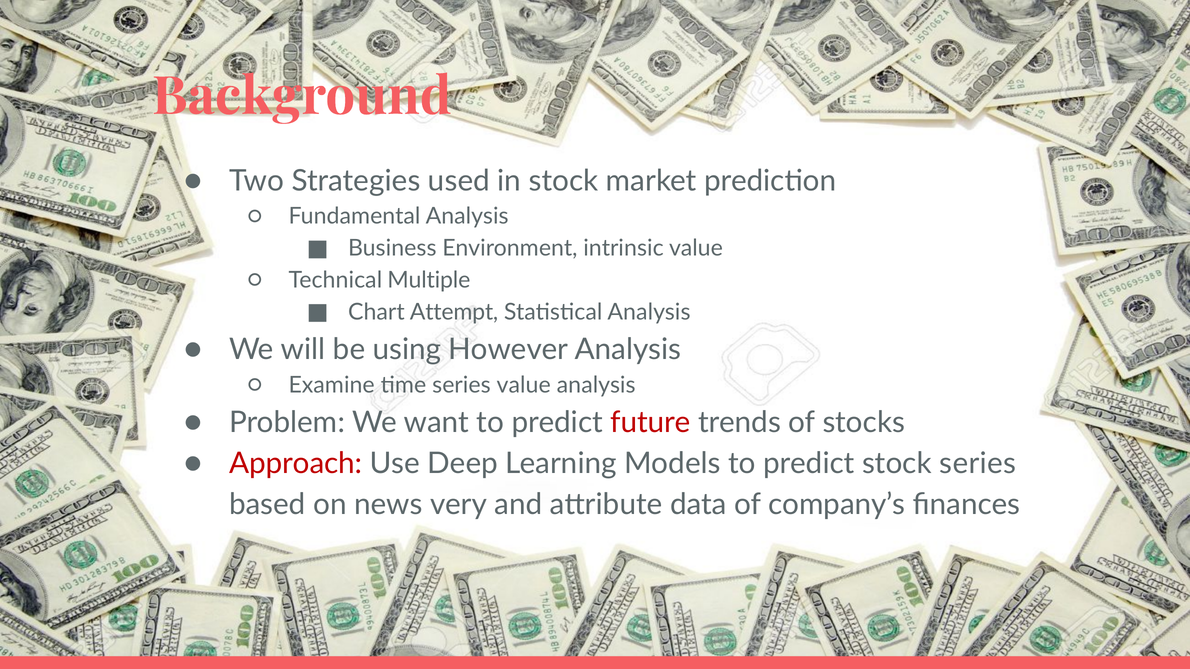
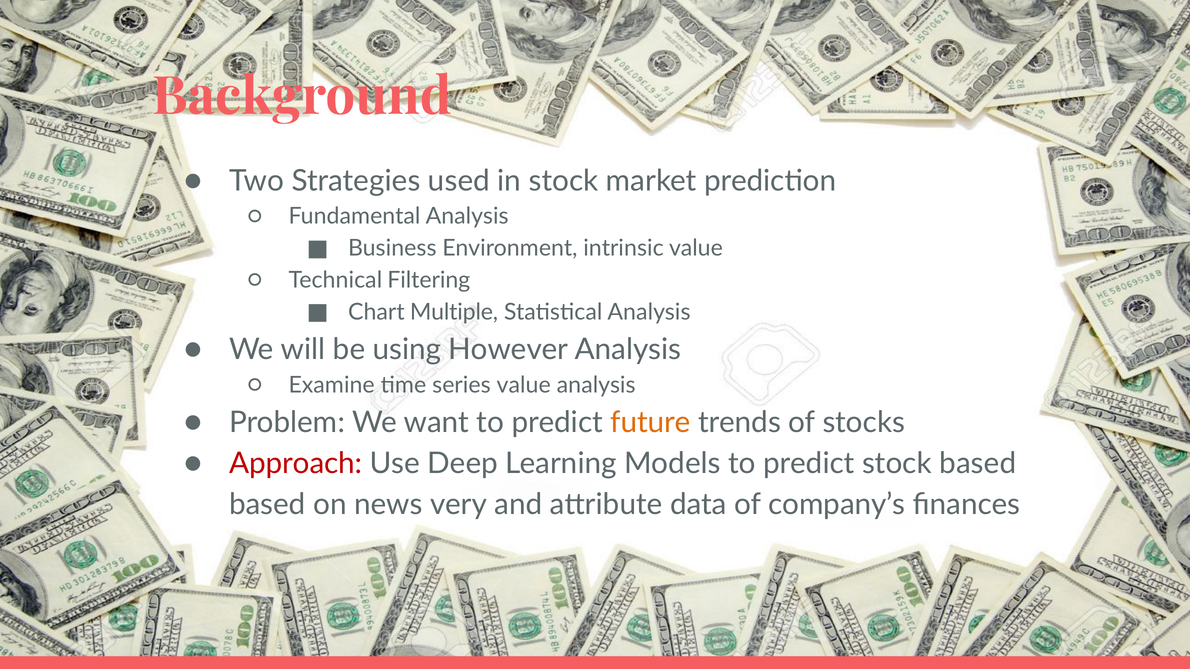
Multiple: Multiple -> Filtering (429, 280)
Attempt: Attempt -> Multiple (454, 312)
future colour: red -> orange (651, 423)
stock series: series -> based (978, 464)
